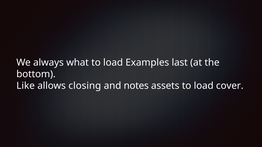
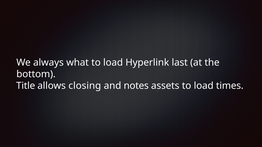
Examples: Examples -> Hyperlink (147, 63)
Like: Like -> Title (26, 86)
cover: cover -> times (230, 86)
